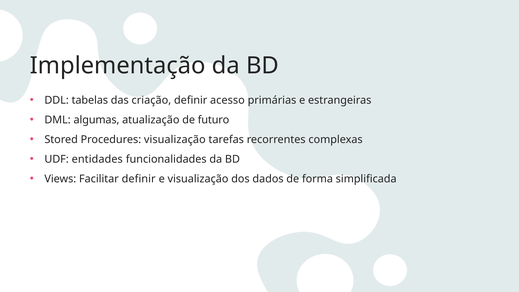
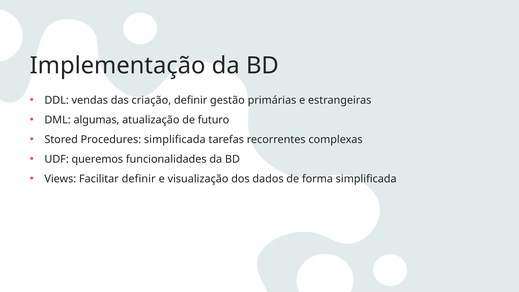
tabelas: tabelas -> vendas (90, 100)
acesso: acesso -> gestão (227, 100)
Procedures visualização: visualização -> simplificada (175, 140)
entidades: entidades -> queremos (97, 159)
